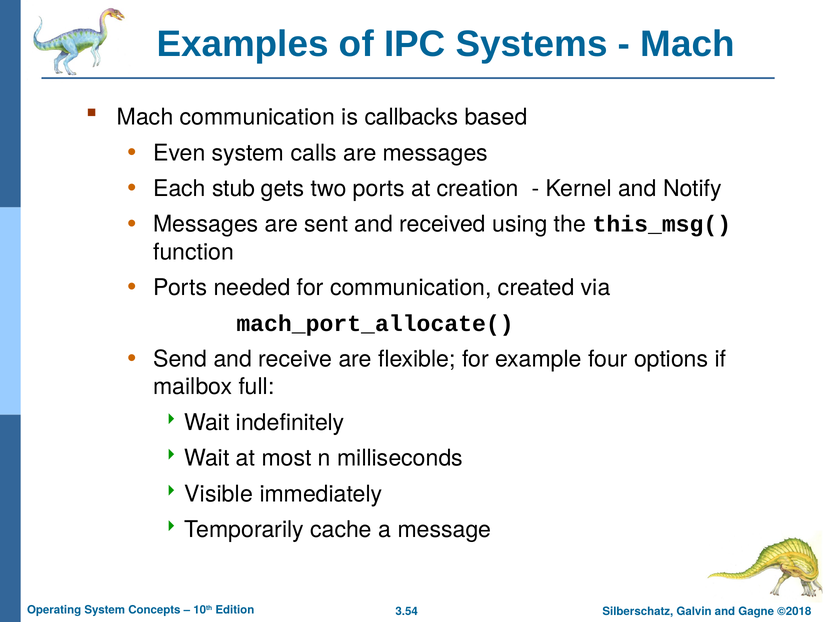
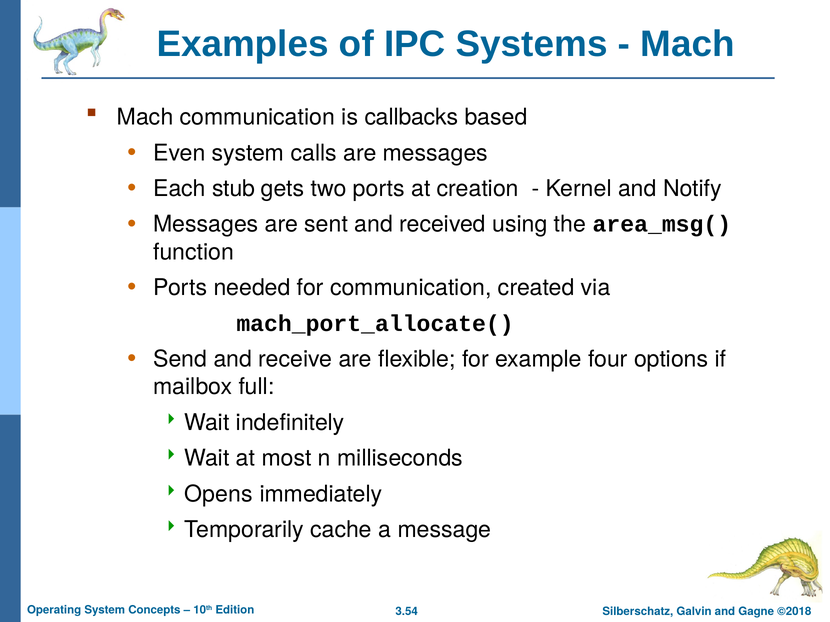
this_msg(: this_msg( -> area_msg( (662, 225)
Visible: Visible -> Opens (219, 494)
